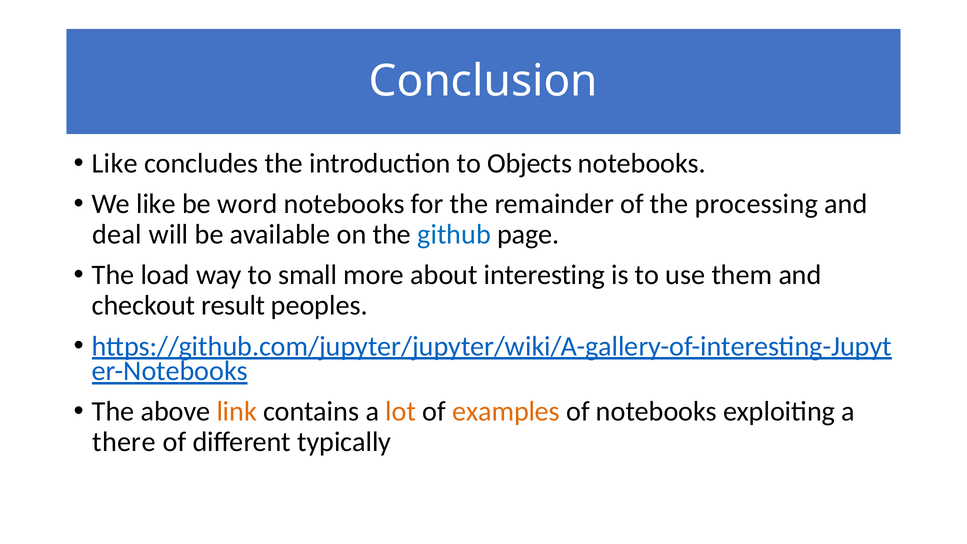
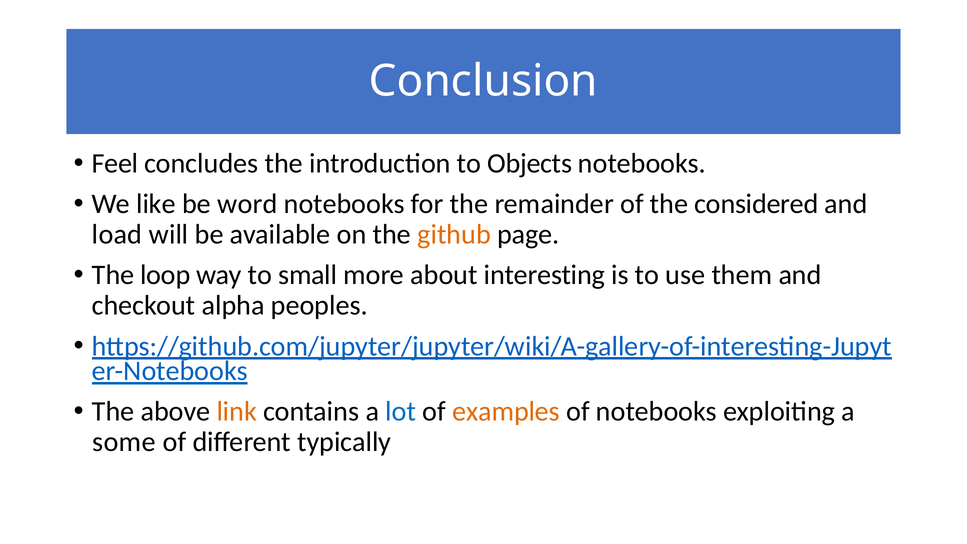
Like: Like -> Feel (115, 163)
processing: processing -> considered (756, 204)
deal: deal -> load (117, 234)
github colour: blue -> orange (454, 234)
load: load -> loop (165, 275)
result: result -> alpha (233, 305)
lot colour: orange -> blue (401, 412)
there: there -> some (124, 442)
